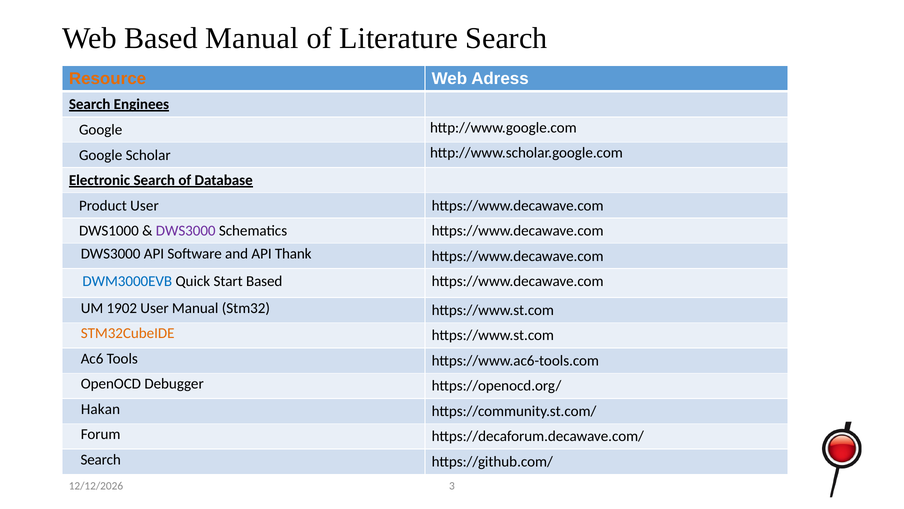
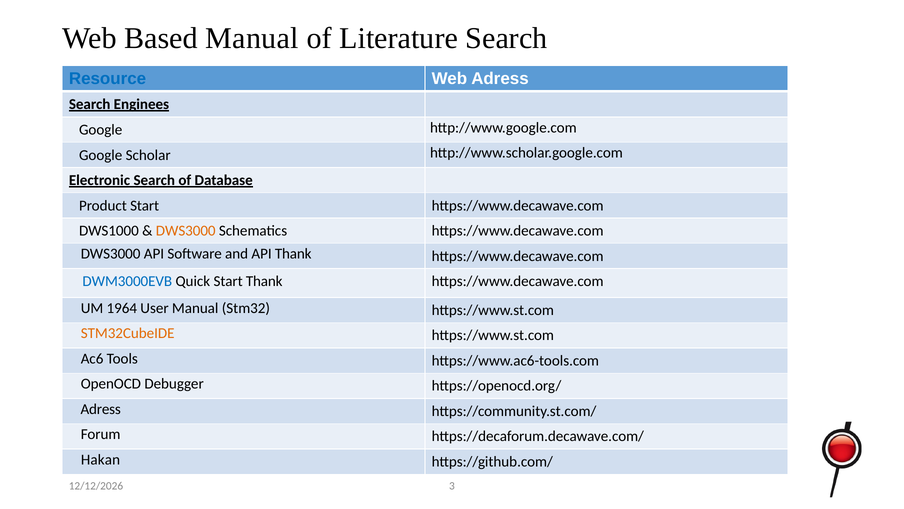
Resource colour: orange -> blue (108, 79)
Product User: User -> Start (145, 205)
DWS3000 colour: purple -> orange (186, 231)
Start Based: Based -> Thank (264, 281)
1902: 1902 -> 1964 (122, 308)
Hakan: Hakan -> Adress (101, 409)
Search: Search -> Hakan (101, 459)
